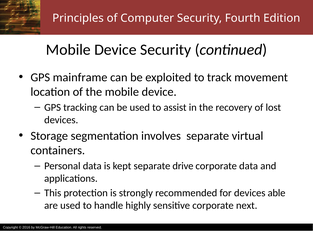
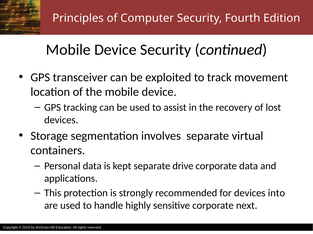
mainframe: mainframe -> transceiver (80, 78)
able: able -> into (276, 194)
